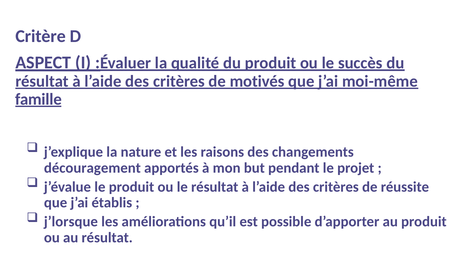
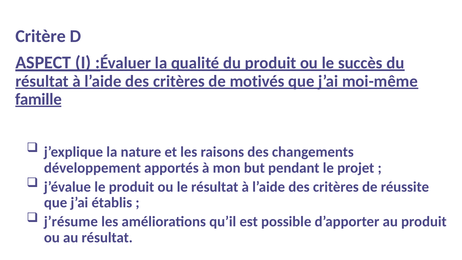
découragement: découragement -> développement (92, 168)
j’lorsque: j’lorsque -> j’résume (71, 222)
